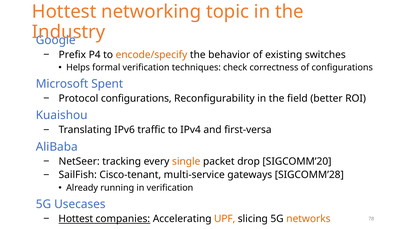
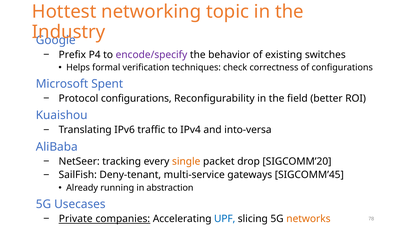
encode/specify colour: orange -> purple (151, 54)
first-versa: first-versa -> into-versa (248, 130)
Cisco-tenant: Cisco-tenant -> Deny-tenant (130, 174)
SIGCOMM’28: SIGCOMM’28 -> SIGCOMM’45 (309, 174)
in verification: verification -> abstraction (170, 187)
Hottest: Hottest -> Private (76, 218)
UPF colour: orange -> blue (225, 218)
